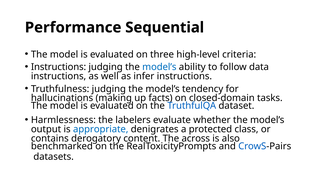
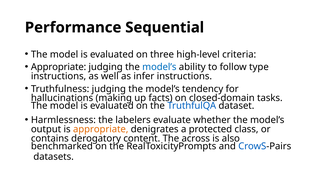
Instructions: Instructions -> Appropriate (59, 67)
data: data -> type (259, 67)
appropriate colour: blue -> orange (101, 129)
